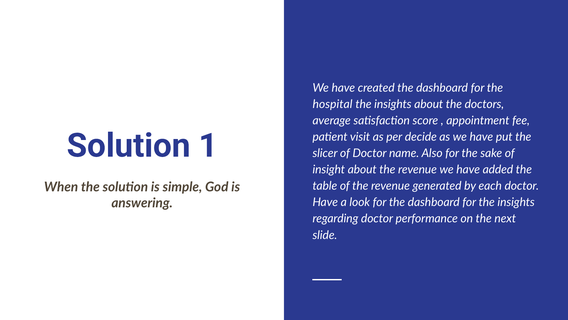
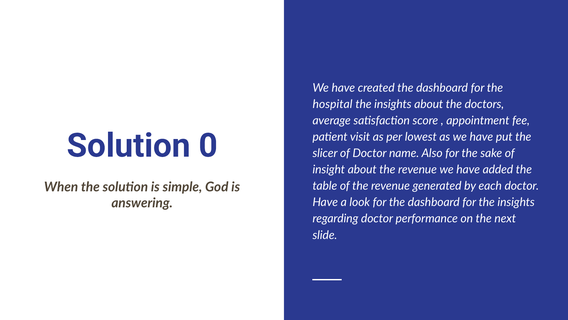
1: 1 -> 0 (208, 145)
decide: decide -> lowest (421, 137)
